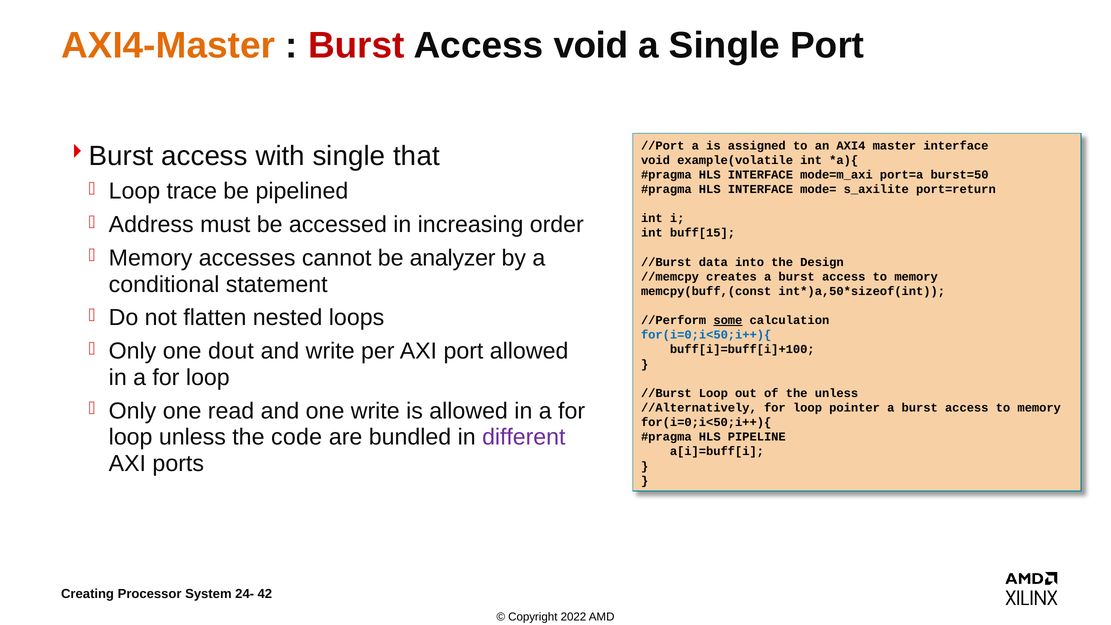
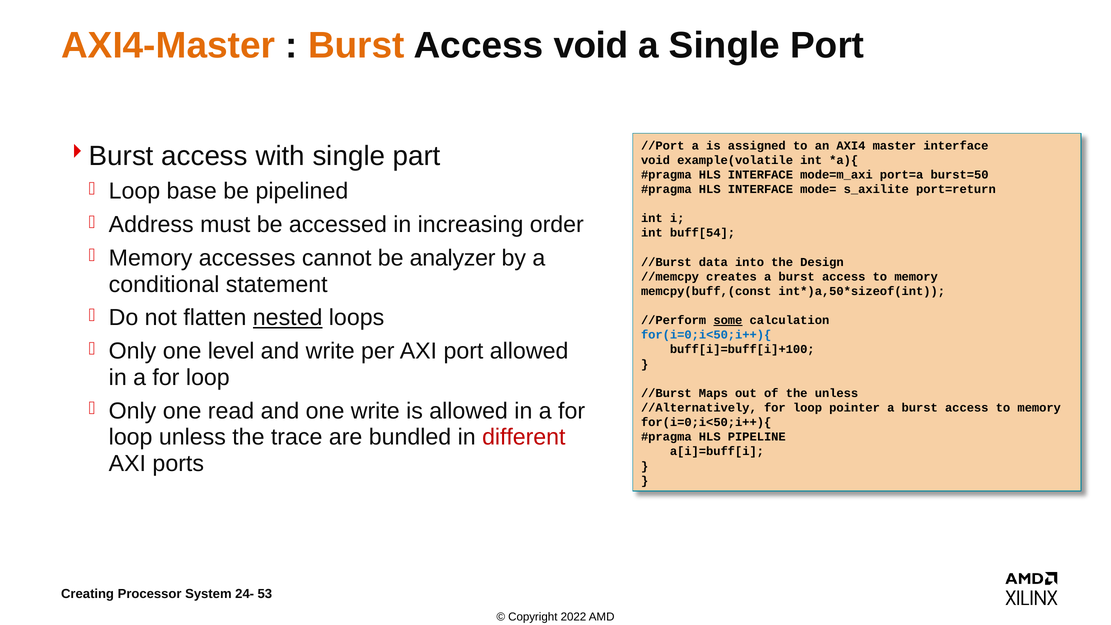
Burst colour: red -> orange (356, 45)
that: that -> part (417, 156)
trace: trace -> base (192, 191)
buff[15: buff[15 -> buff[54 (703, 233)
nested underline: none -> present (288, 318)
dout: dout -> level (231, 351)
//Burst Loop: Loop -> Maps (713, 393)
code: code -> trace (297, 437)
different colour: purple -> red (524, 437)
42: 42 -> 53 (265, 594)
